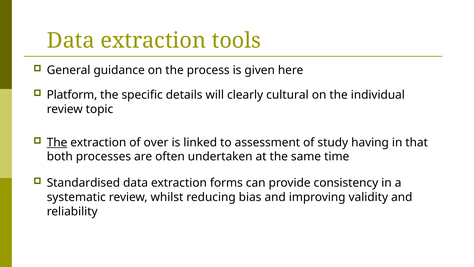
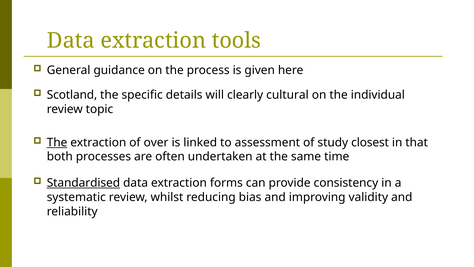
Platform: Platform -> Scotland (72, 95)
having: having -> closest (370, 142)
Standardised underline: none -> present (83, 183)
